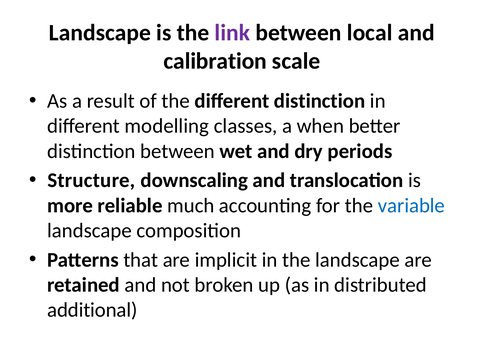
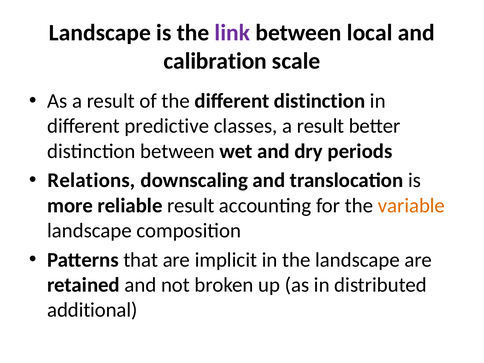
modelling: modelling -> predictive (167, 126)
classes a when: when -> result (320, 126)
Structure: Structure -> Relations (91, 180)
reliable much: much -> result (191, 205)
variable colour: blue -> orange (411, 205)
